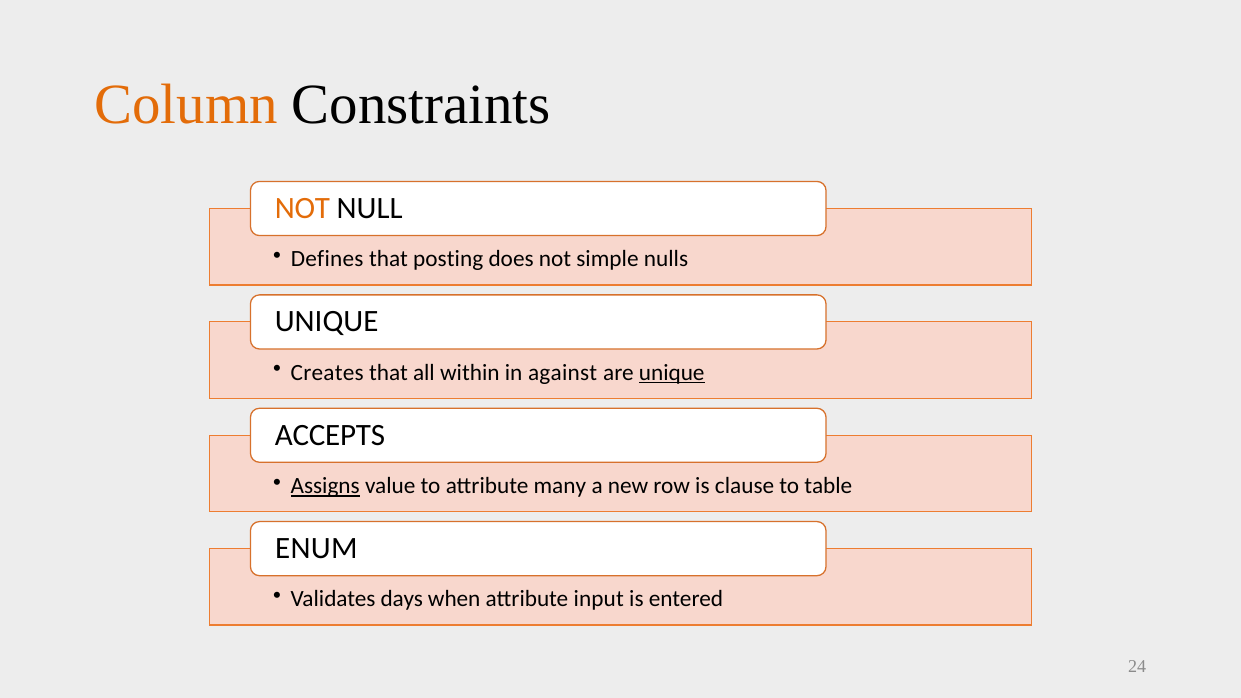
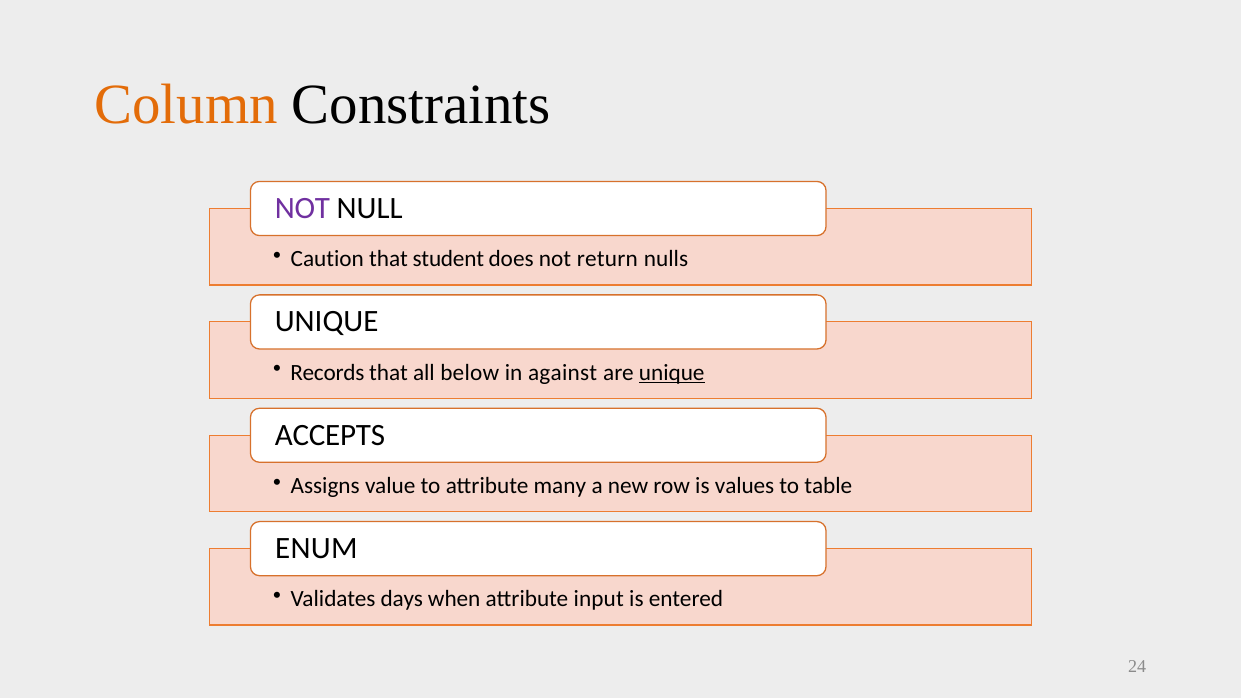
NOT colour: orange -> purple (302, 208)
Defines: Defines -> Caution (327, 259)
posting: posting -> student (448, 259)
simple: simple -> return (607, 259)
Creates: Creates -> Records (327, 372)
within: within -> below (470, 372)
Assigns underline: present -> none (325, 486)
clause: clause -> values (745, 486)
